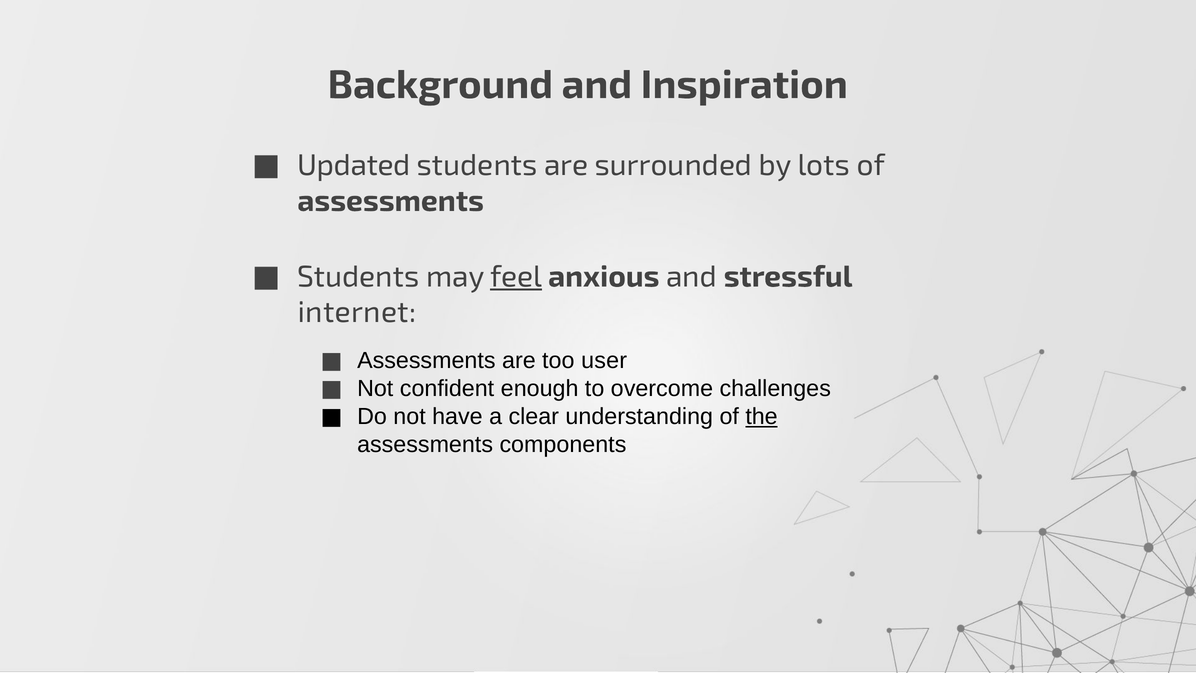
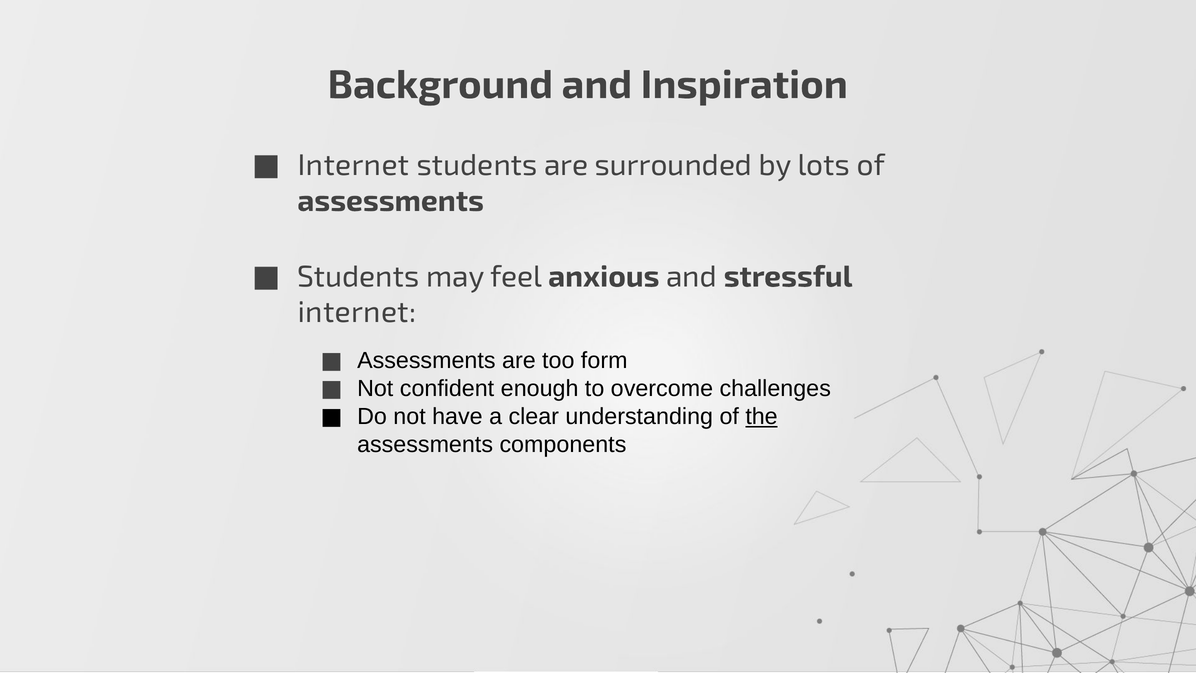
Updated: Updated -> Internet (354, 165)
feel underline: present -> none (516, 277)
user: user -> form (604, 361)
